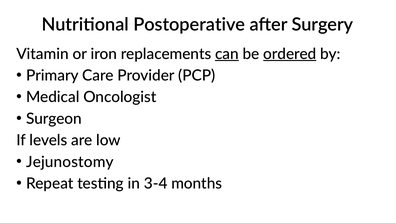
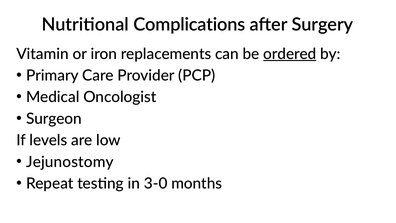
Postoperative: Postoperative -> Complications (189, 25)
can underline: present -> none (227, 54)
3-4: 3-4 -> 3-0 (156, 183)
